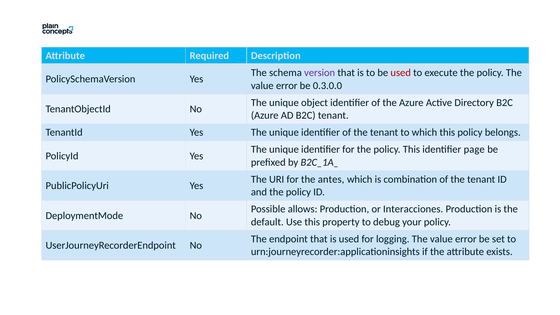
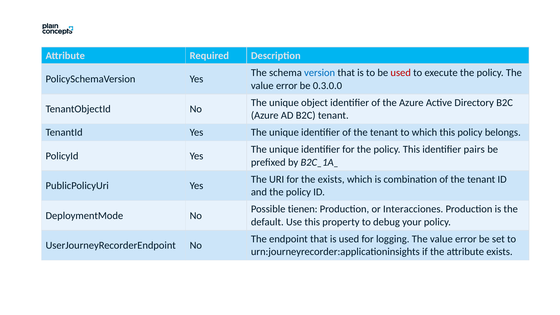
version colour: purple -> blue (320, 73)
page: page -> pairs (474, 149)
the antes: antes -> exists (331, 179)
allows: allows -> tienen (303, 209)
